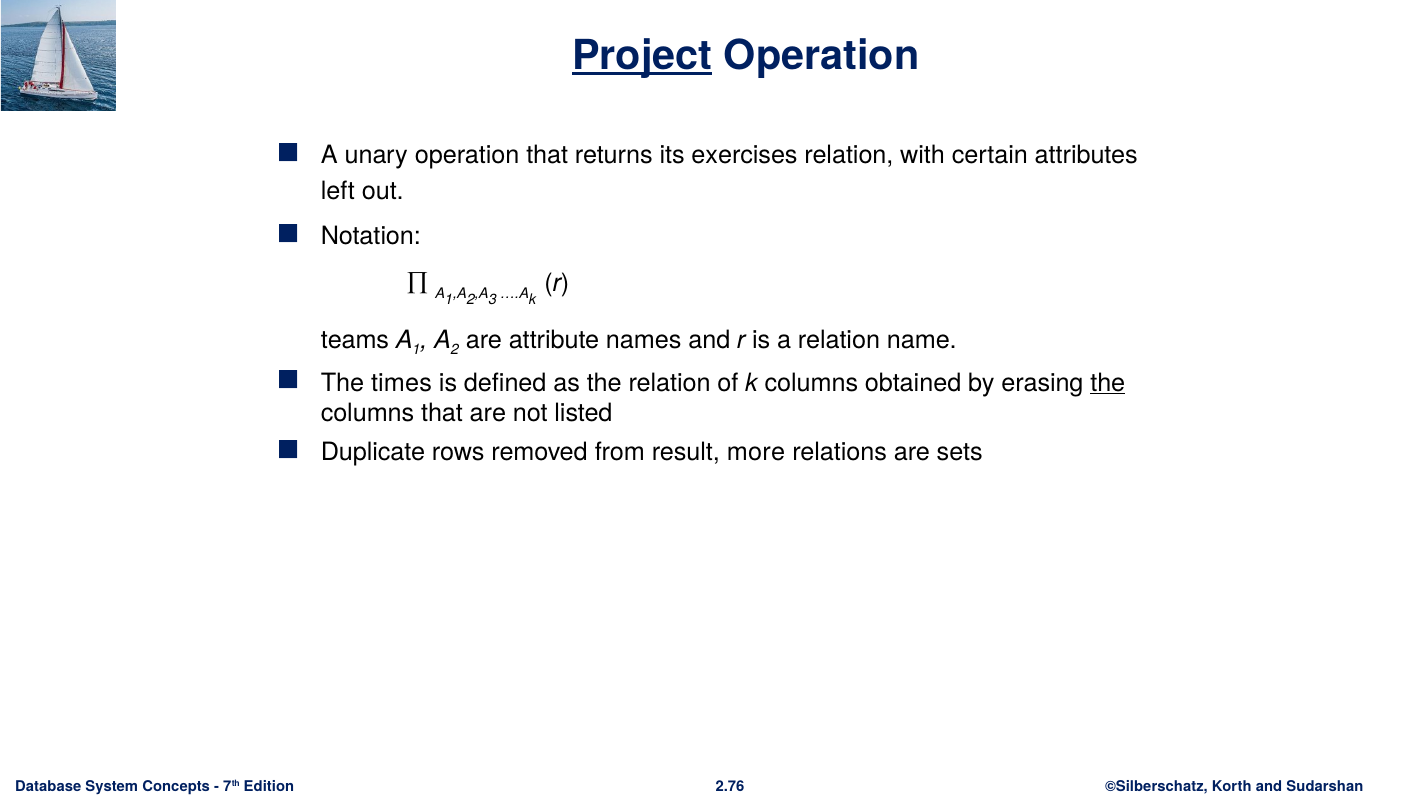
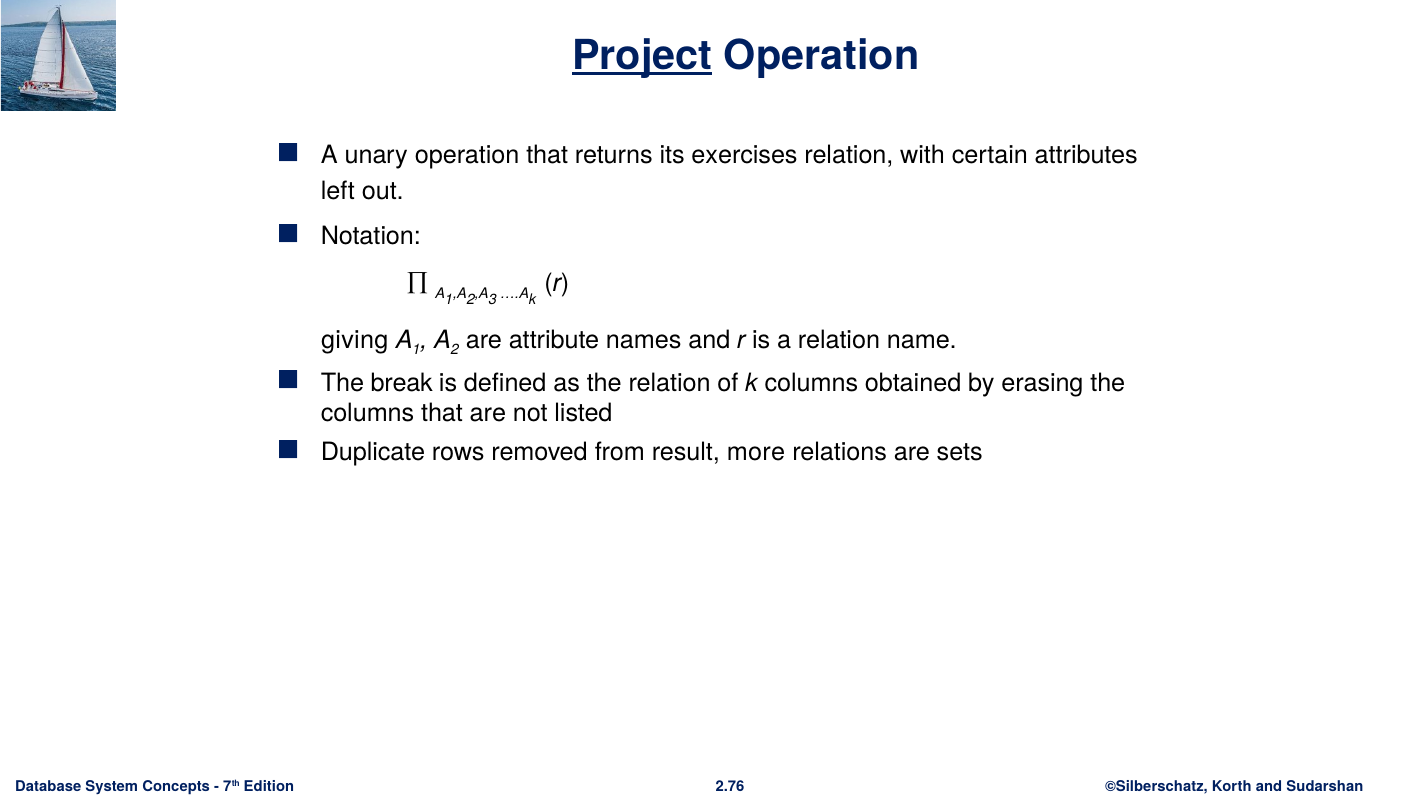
teams: teams -> giving (355, 340)
times: times -> break (402, 383)
the underline: present -> none (1108, 383)
